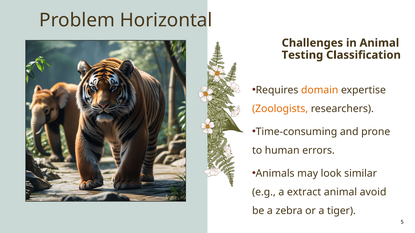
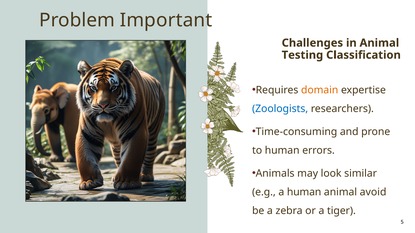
Horizontal: Horizontal -> Important (166, 20)
Zoologists colour: orange -> blue (280, 109)
a extract: extract -> human (304, 192)
